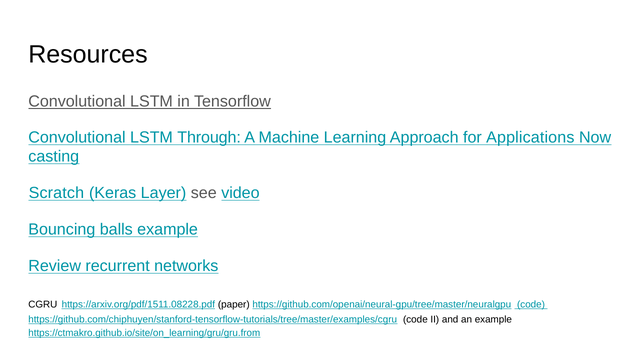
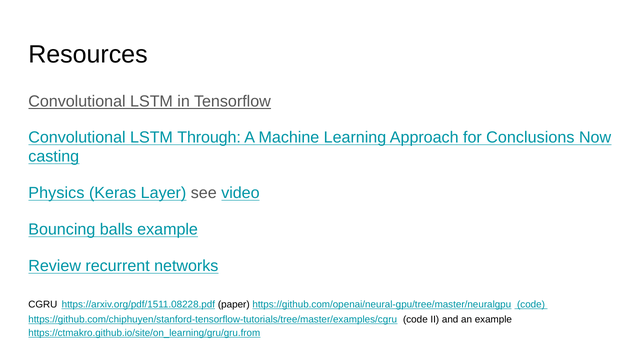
Applications: Applications -> Conclusions (530, 138)
Scratch: Scratch -> Physics (56, 193)
